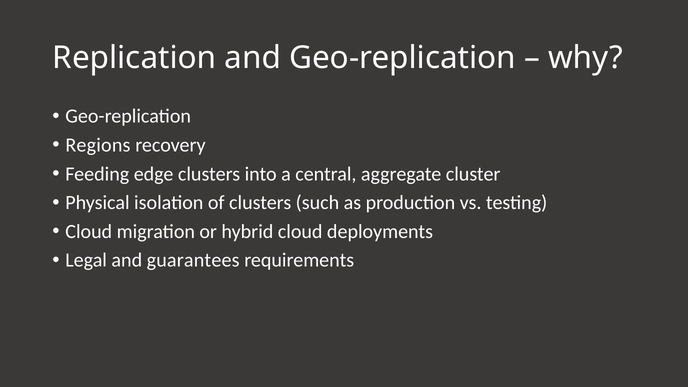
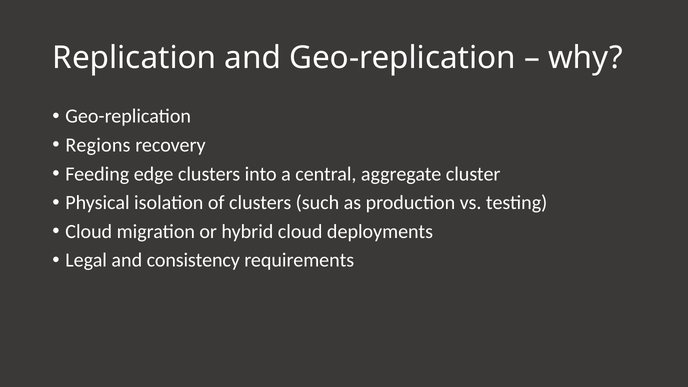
guarantees: guarantees -> consistency (193, 260)
